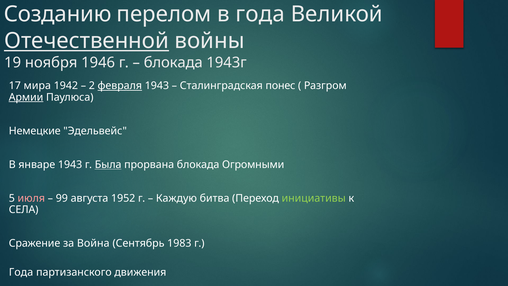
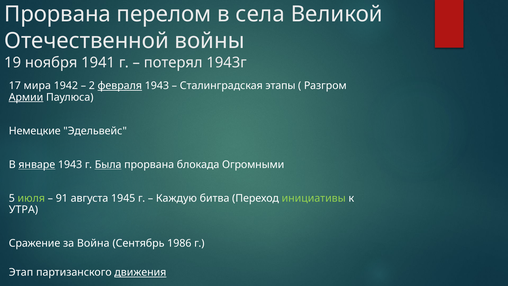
Созданию: Созданию -> Прорвана (58, 14)
в года: года -> села (260, 14)
Отечественной underline: present -> none (87, 41)
1946: 1946 -> 1941 (98, 63)
блокада: блокада -> потерял (173, 63)
понес: понес -> этапы (280, 86)
январе underline: none -> present (37, 164)
июля colour: pink -> light green (31, 198)
99: 99 -> 91 (62, 198)
1952: 1952 -> 1945 (123, 198)
СЕЛА: СЕЛА -> УТРА (23, 210)
1983: 1983 -> 1986 (179, 243)
Года: Года -> Этап (21, 272)
движения underline: none -> present (140, 272)
